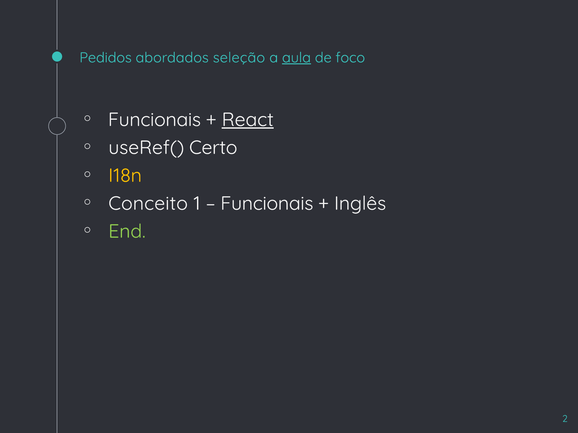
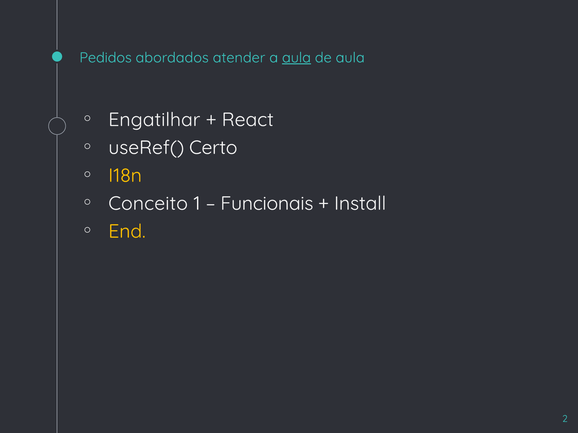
seleção: seleção -> atender (239, 58)
de foco: foco -> aula (350, 58)
Funcionais: Funcionais -> Engatilhar (154, 120)
React underline: present -> none (248, 120)
Inglês: Inglês -> Install (360, 204)
End colour: light green -> yellow (127, 232)
